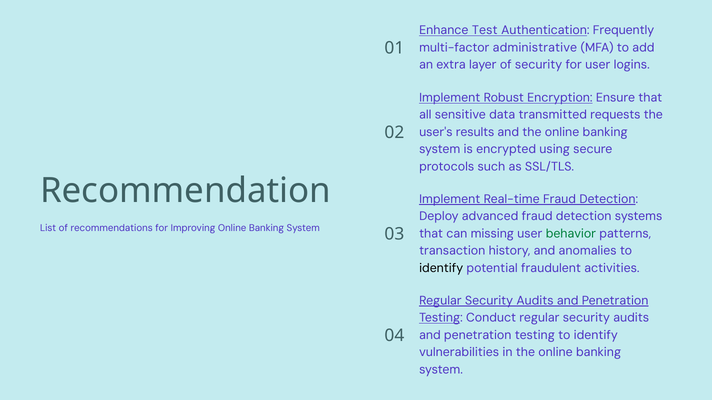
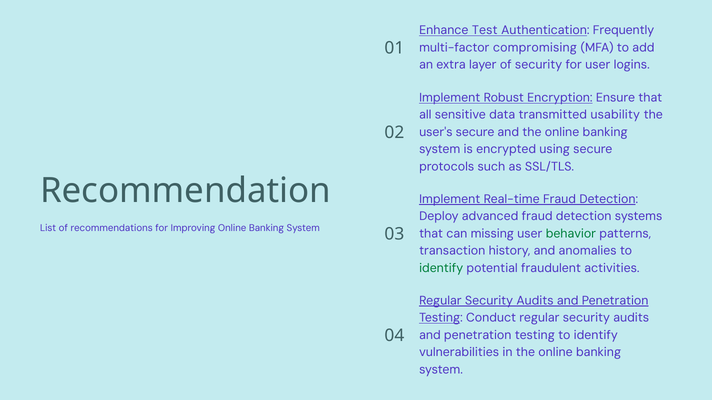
administrative: administrative -> compromising (535, 48)
requests: requests -> usability (615, 115)
user's results: results -> secure (475, 132)
identify colour: black -> green (441, 268)
